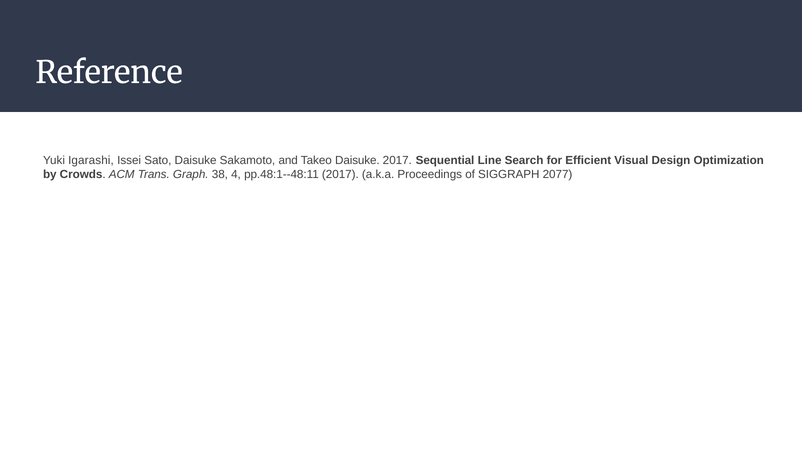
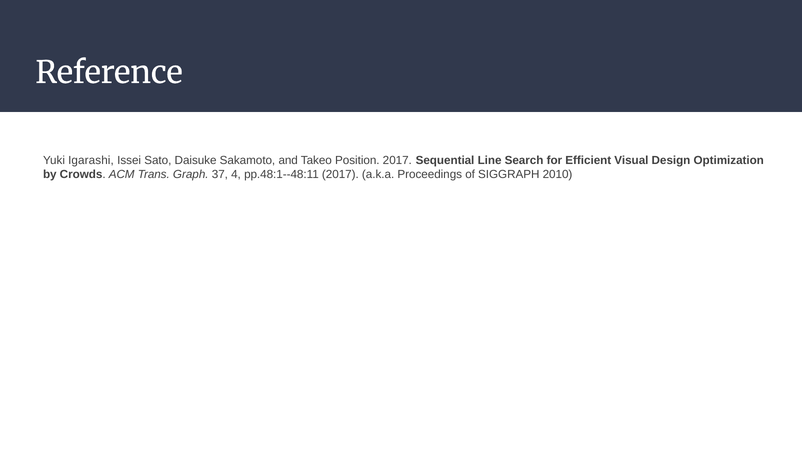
Takeo Daisuke: Daisuke -> Position (357, 160)
38: 38 -> 37 (220, 175)
2077: 2077 -> 2010 (558, 175)
